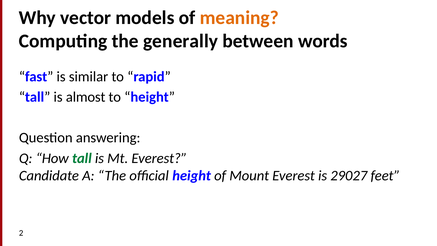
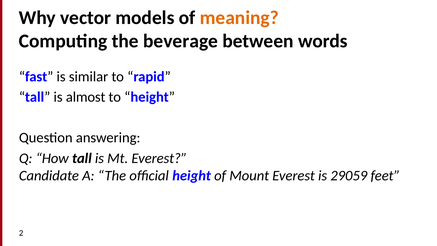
generally: generally -> beverage (181, 41)
tall colour: green -> black (82, 158)
29027: 29027 -> 29059 (349, 176)
